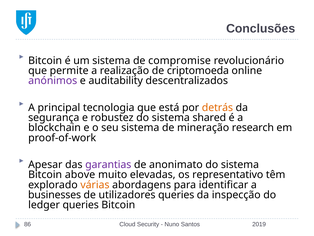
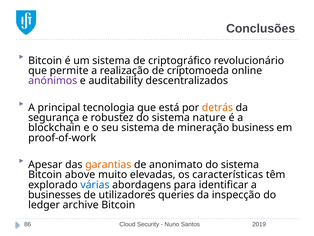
compromise: compromise -> criptográfico (180, 60)
shared: shared -> nature (209, 117)
research: research -> business (253, 127)
garantias colour: purple -> orange (108, 164)
representativo: representativo -> características (228, 174)
várias colour: orange -> blue (95, 184)
ledger queries: queries -> archive (81, 205)
